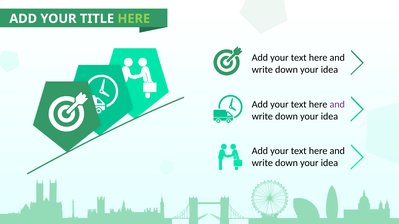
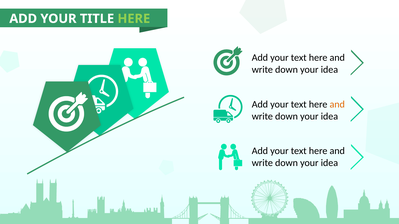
and colour: purple -> orange (337, 105)
